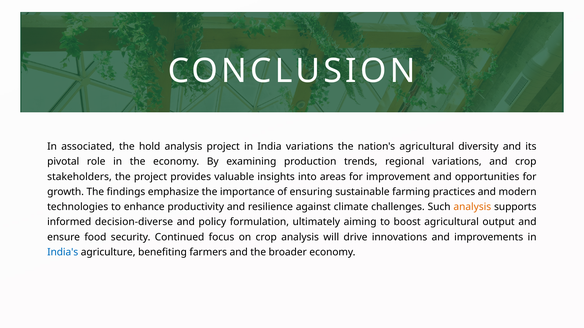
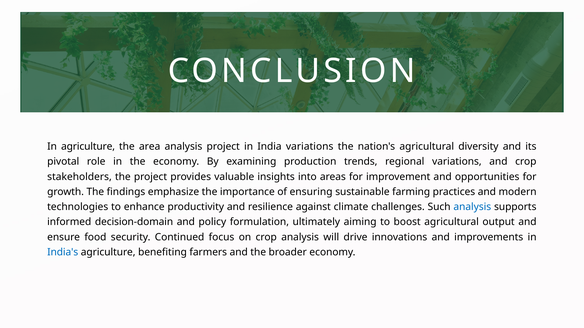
In associated: associated -> agriculture (88, 147)
hold: hold -> area (150, 147)
analysis colour: orange -> blue (472, 207)
decision-diverse: decision-diverse -> decision-domain (134, 222)
